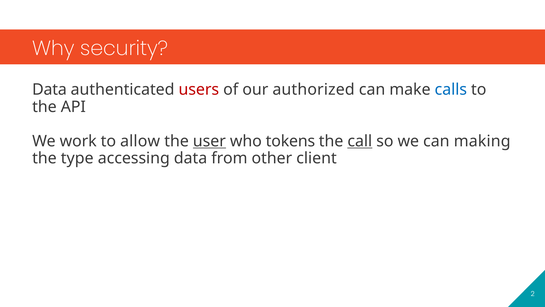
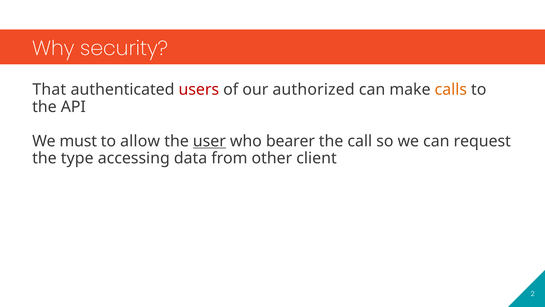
Data: Data -> That (49, 89)
calls colour: blue -> orange (451, 89)
work: work -> must (78, 141)
tokens: tokens -> bearer (290, 141)
call underline: present -> none (360, 141)
making: making -> request (482, 141)
